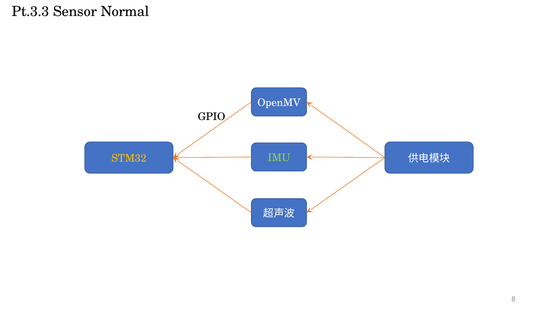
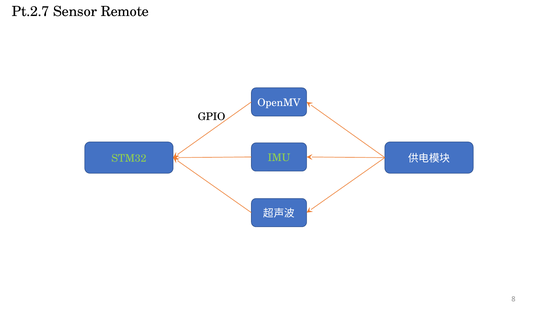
Pt.3.3: Pt.3.3 -> Pt.2.7 (31, 11)
Normal: Normal -> Remote (125, 11)
STM32 colour: yellow -> light green (129, 158)
